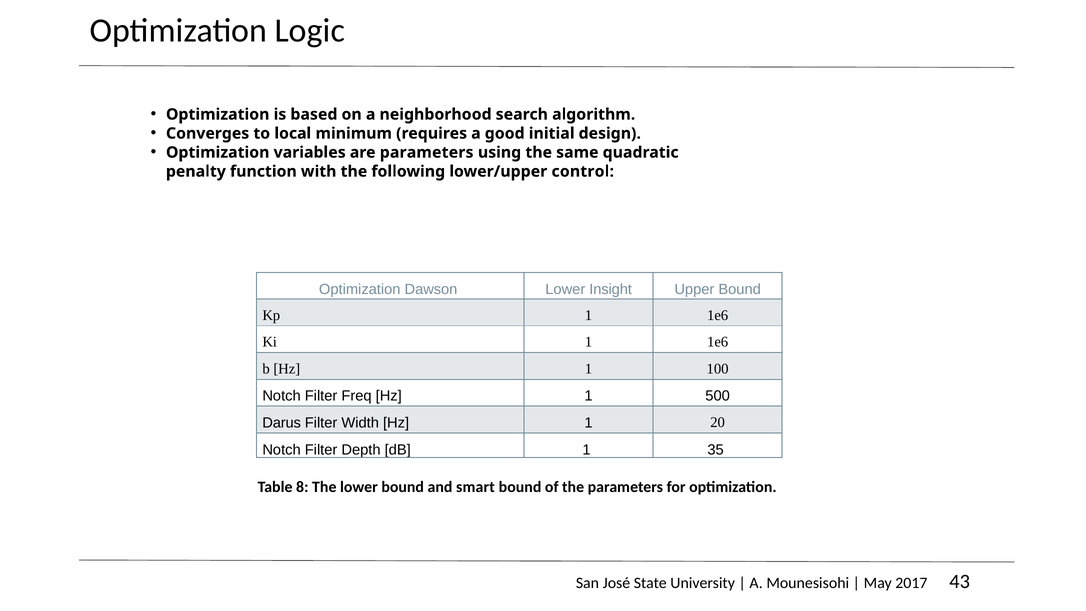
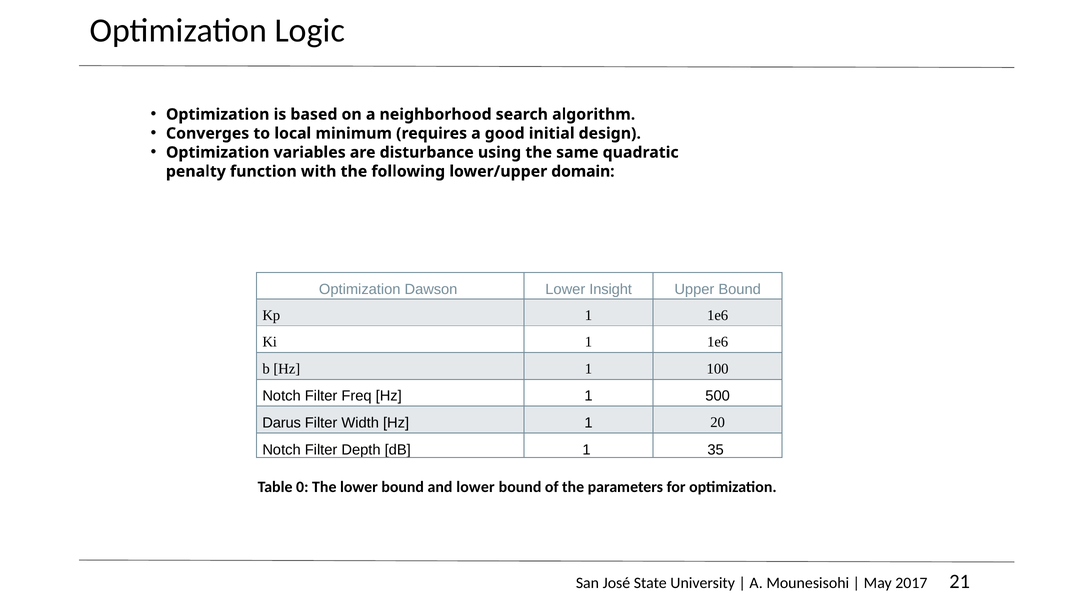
are parameters: parameters -> disturbance (427, 152)
control: control -> domain (583, 171)
8: 8 -> 0 (302, 487)
and smart: smart -> lower (475, 487)
43: 43 -> 21 (960, 581)
